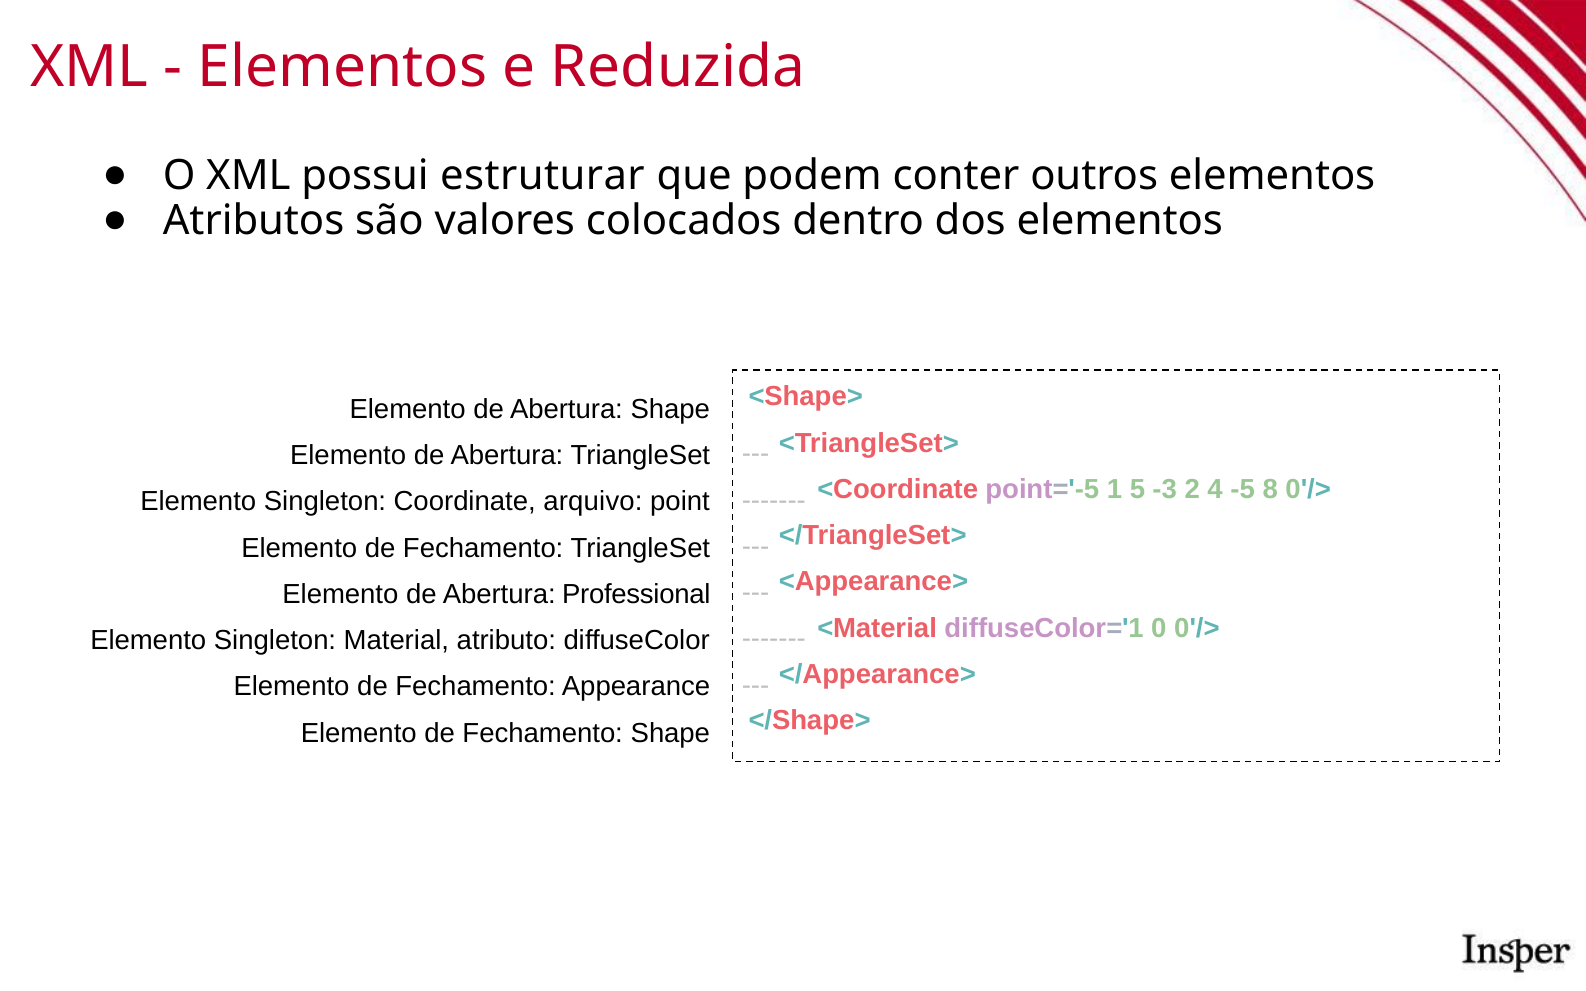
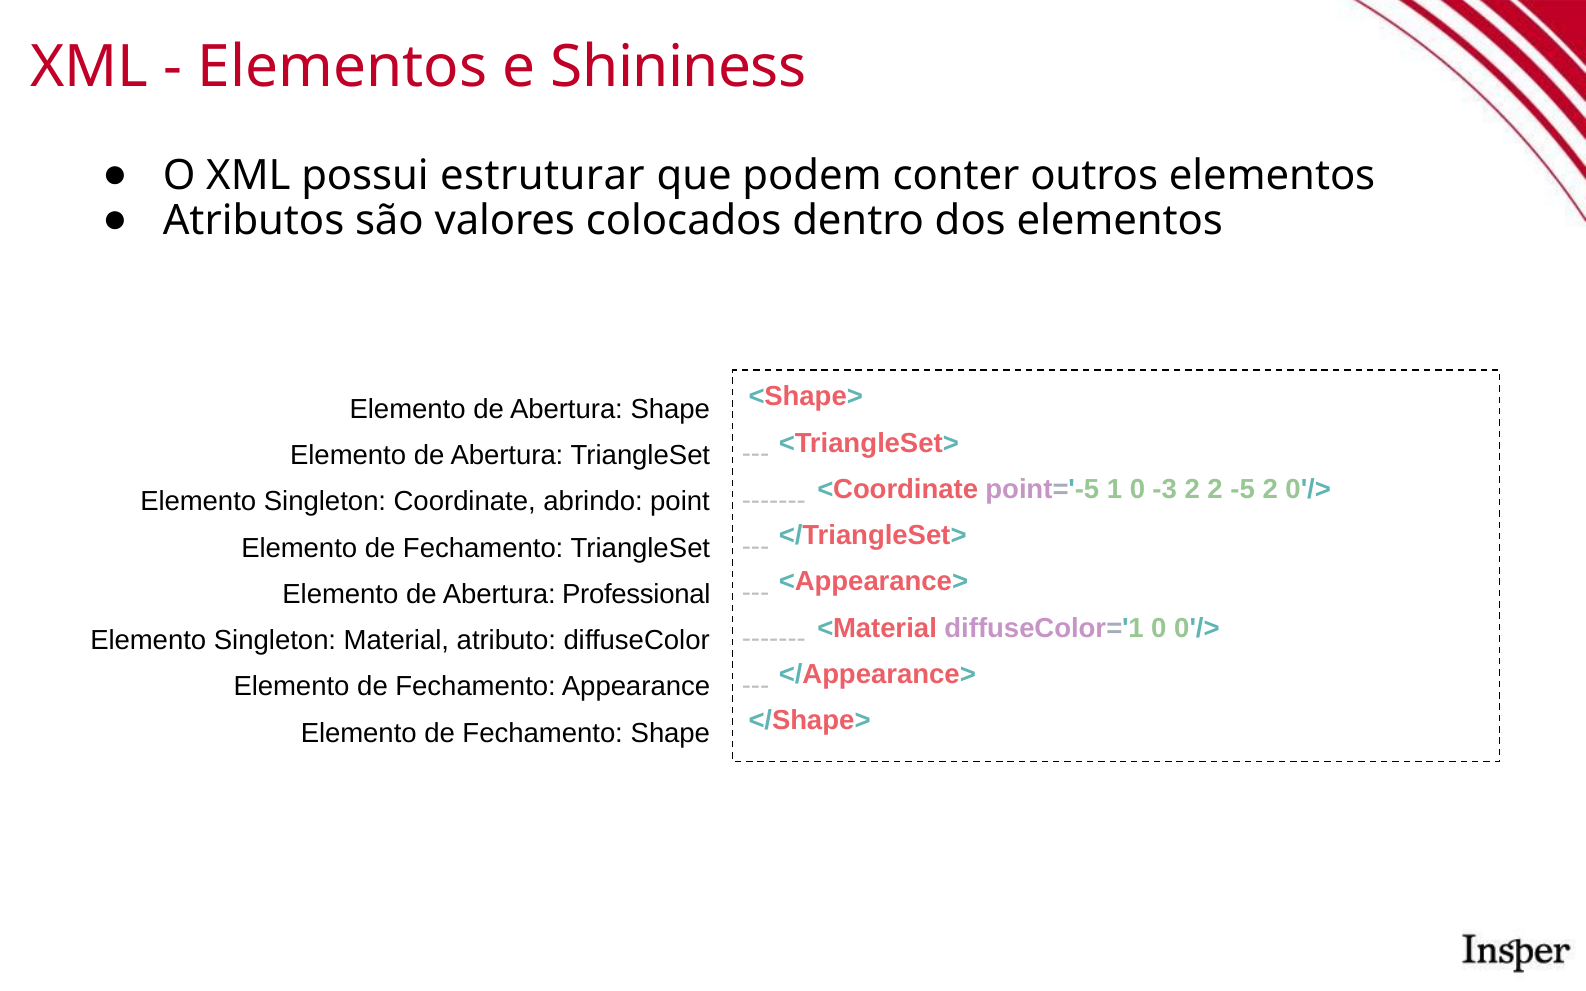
Reduzida: Reduzida -> Shininess (679, 67)
1 5: 5 -> 0 (1137, 489)
2 4: 4 -> 2 (1215, 489)
-5 8: 8 -> 2 (1270, 489)
arquivo: arquivo -> abrindo (593, 502)
